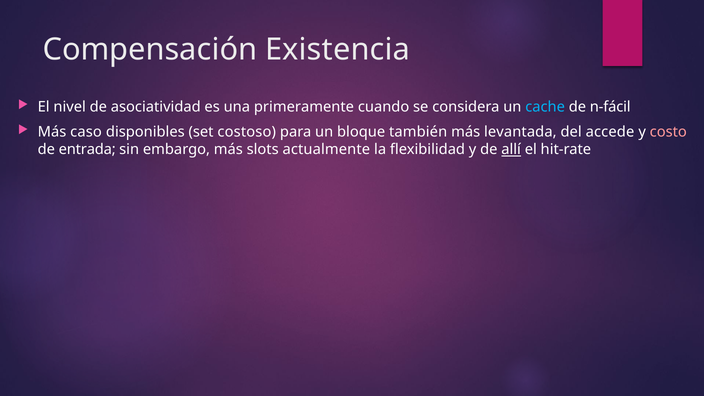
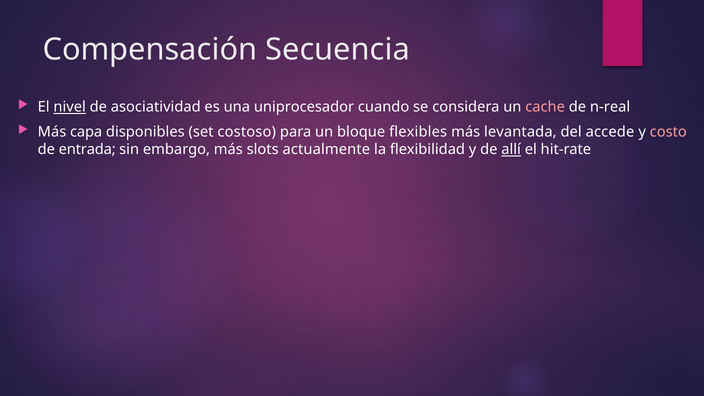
Existencia: Existencia -> Secuencia (338, 49)
nivel underline: none -> present (70, 107)
primeramente: primeramente -> uniprocesador (304, 107)
cache colour: light blue -> pink (545, 107)
n-fácil: n-fácil -> n-real (610, 107)
caso: caso -> capa (86, 132)
también: también -> flexibles (418, 132)
